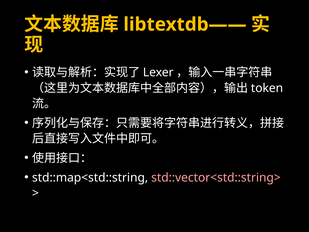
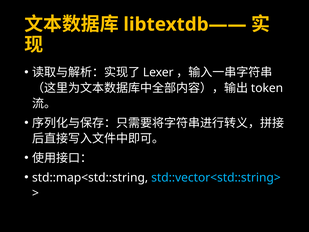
std::vector<std::string> colour: pink -> light blue (216, 177)
